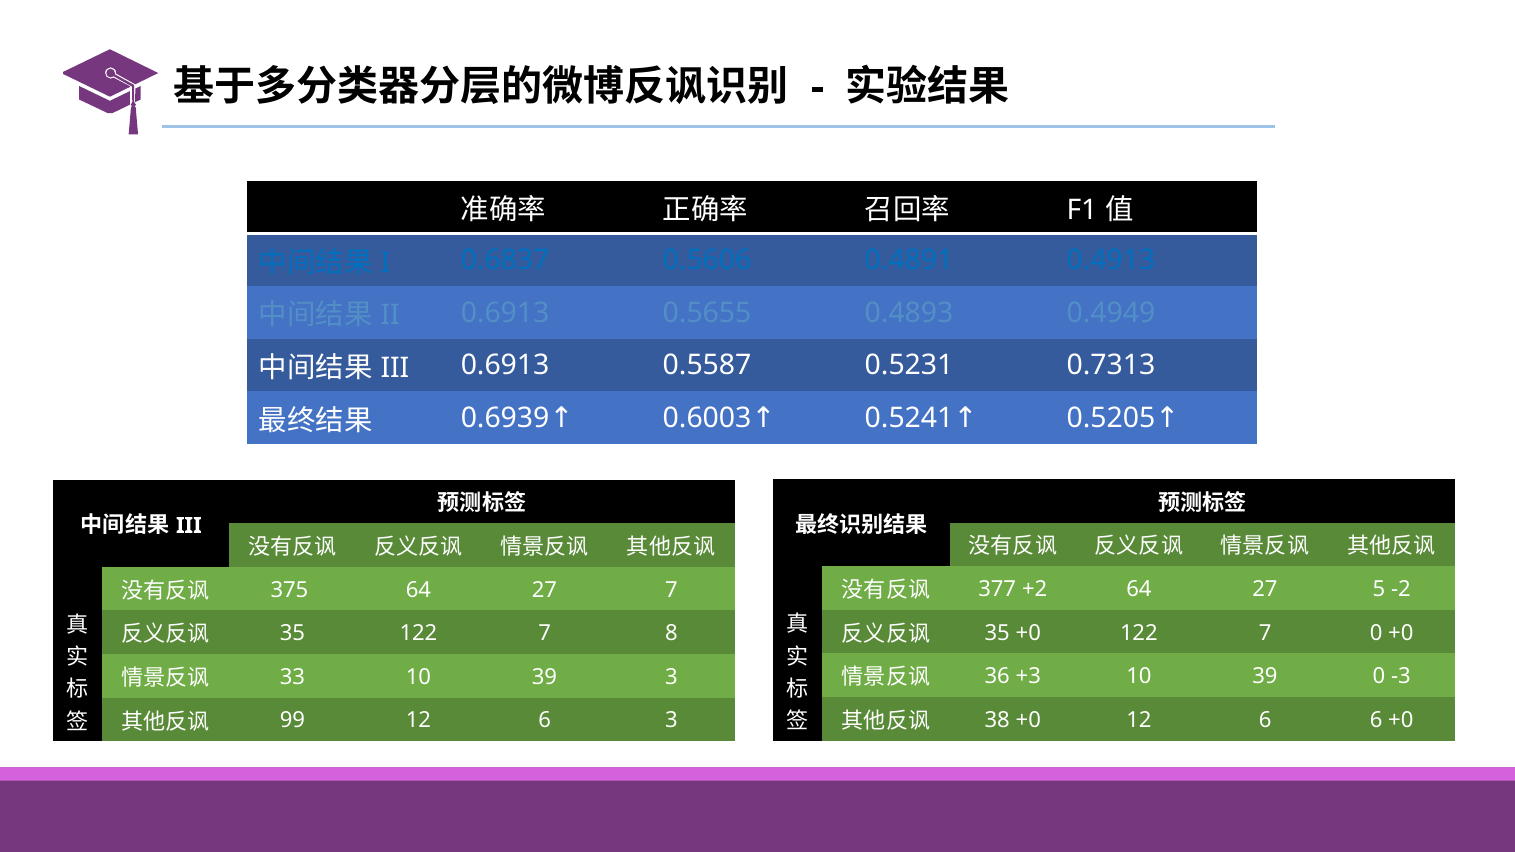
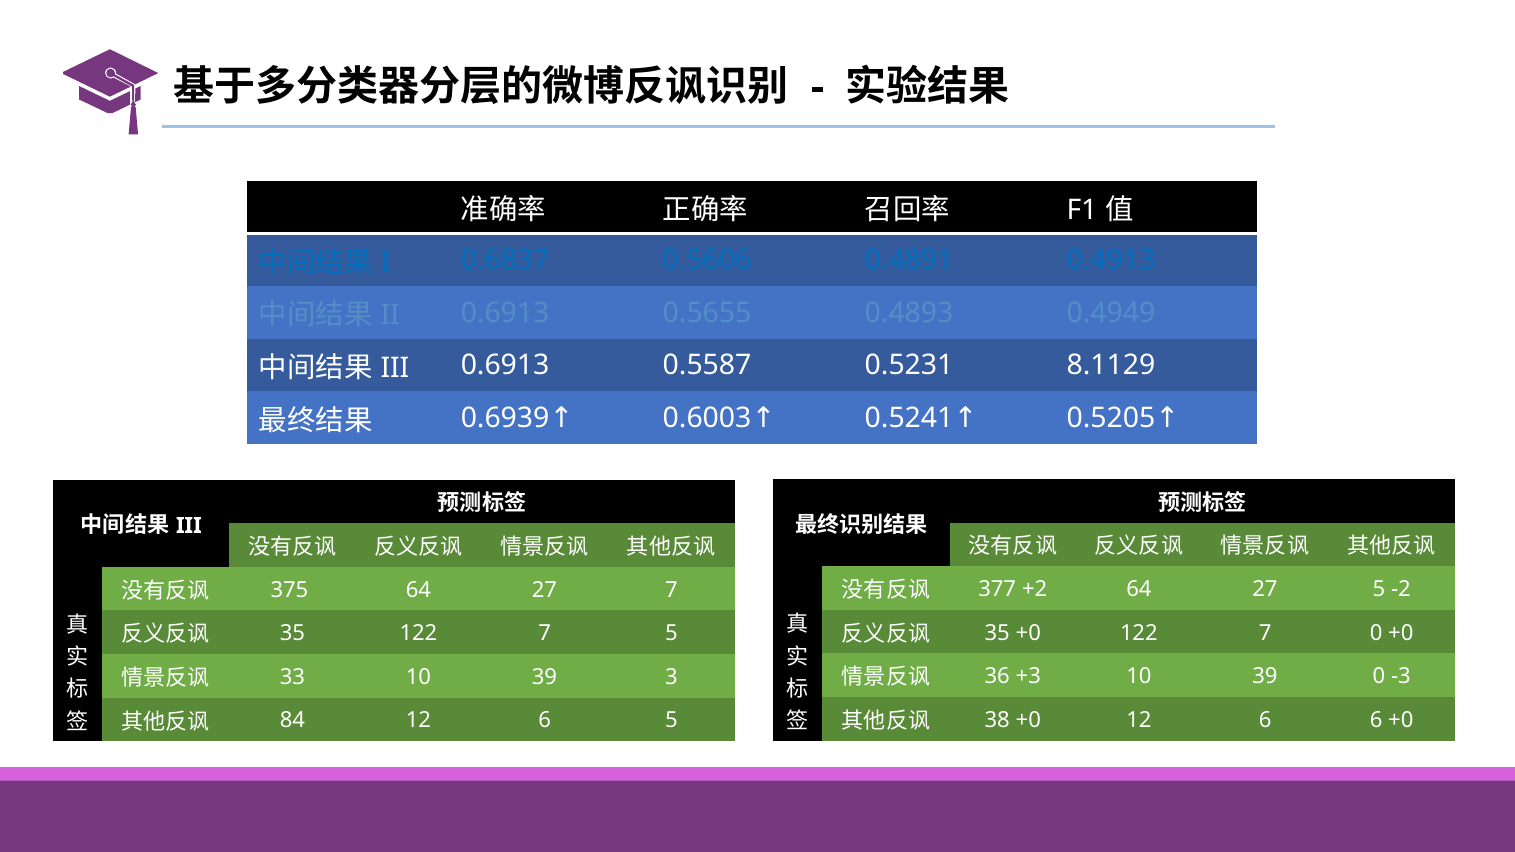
0.7313: 0.7313 -> 8.1129 (1111, 365)
7 8: 8 -> 5 (671, 634)
99: 99 -> 84 (292, 721)
6 3: 3 -> 5 (671, 721)
